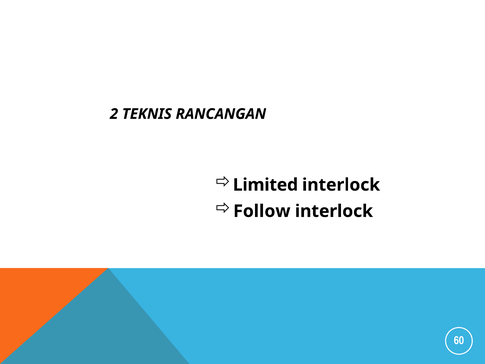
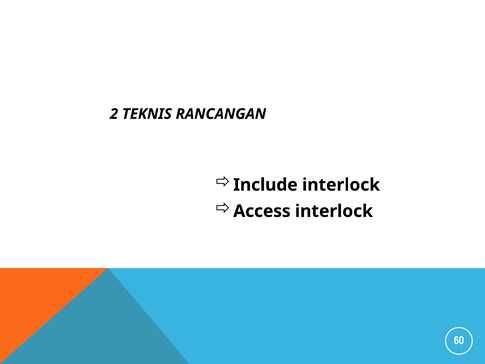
Limited: Limited -> Include (265, 185)
Follow: Follow -> Access (262, 211)
